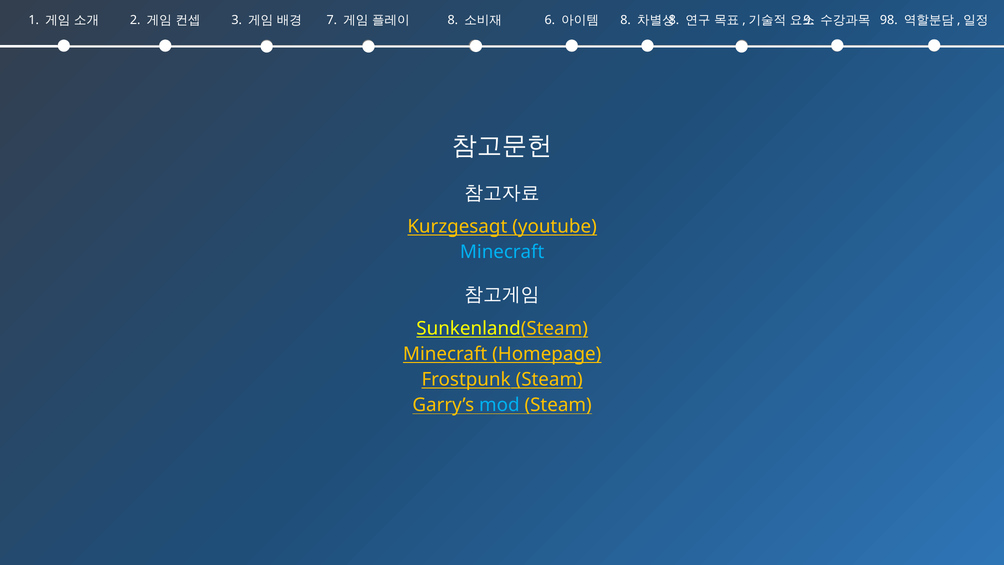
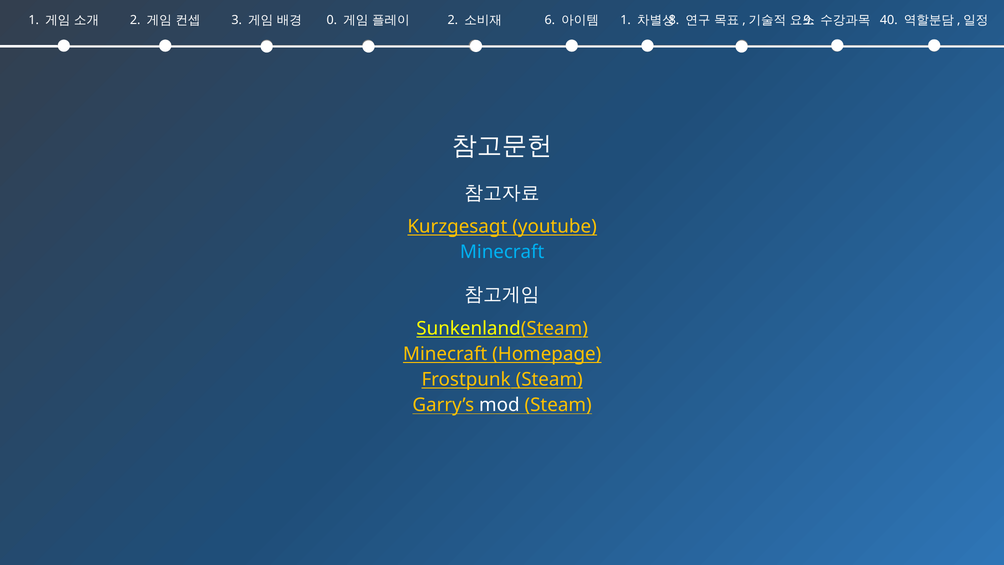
7: 7 -> 0 (332, 20)
8: 8 -> 2 (453, 20)
8: 8 -> 1 (626, 20)
98: 98 -> 40 (889, 20)
mod colour: light blue -> white (499, 405)
